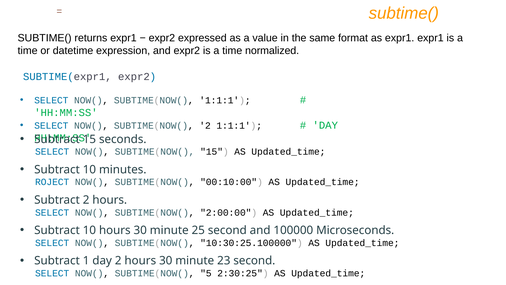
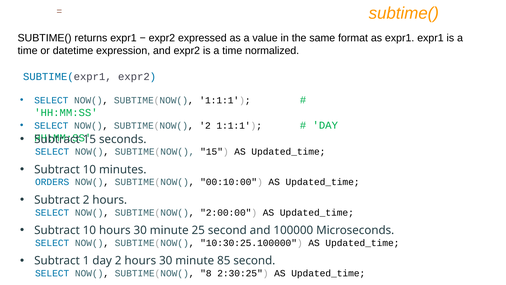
ROJECT: ROJECT -> ORDERS (52, 182)
23: 23 -> 85 (224, 260)
5: 5 -> 8 (206, 273)
